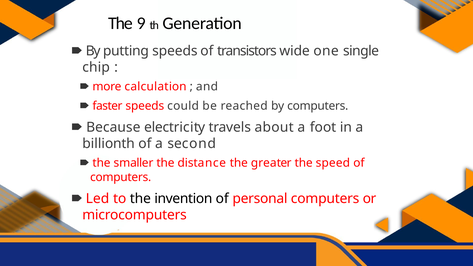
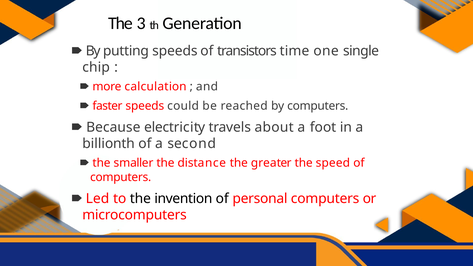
9: 9 -> 3 (141, 23)
wide: wide -> time (294, 51)
